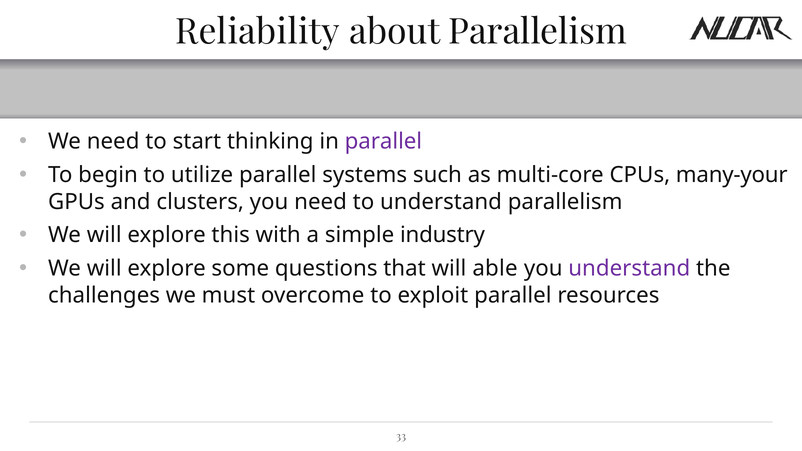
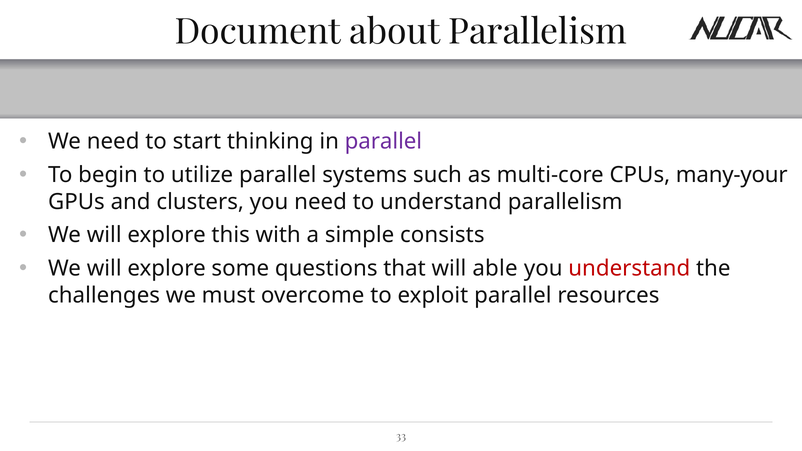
Reliability: Reliability -> Document (258, 32)
industry: industry -> consists (442, 235)
understand colour: purple -> red (629, 269)
